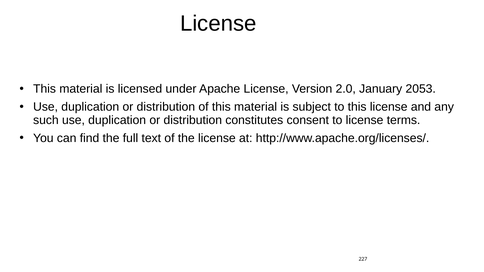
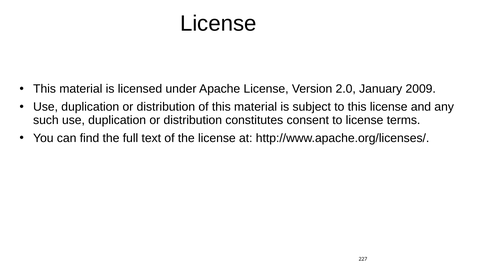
2053: 2053 -> 2009 (421, 89)
